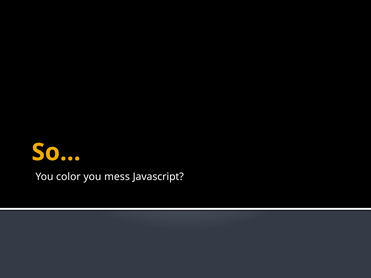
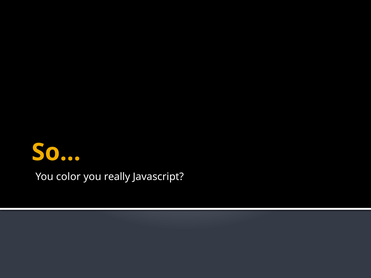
mess: mess -> really (117, 177)
